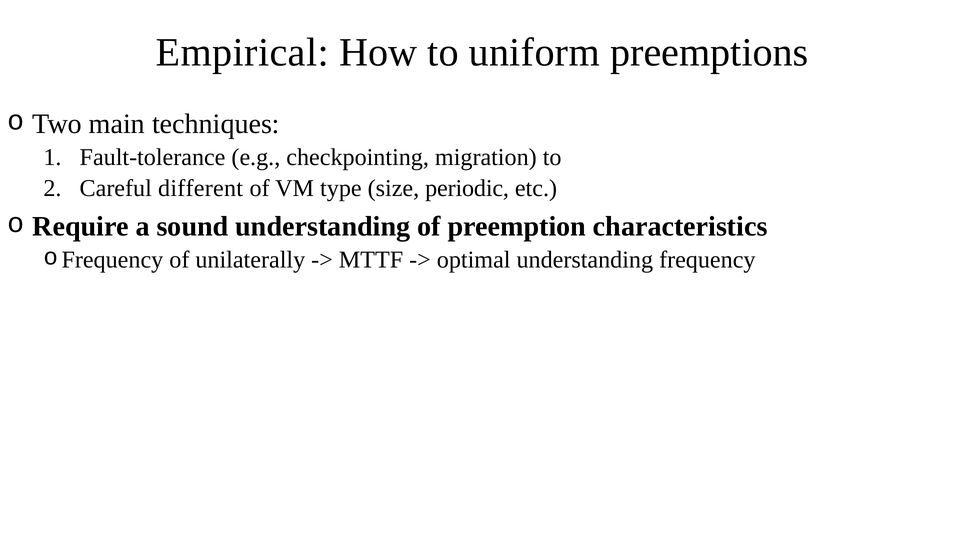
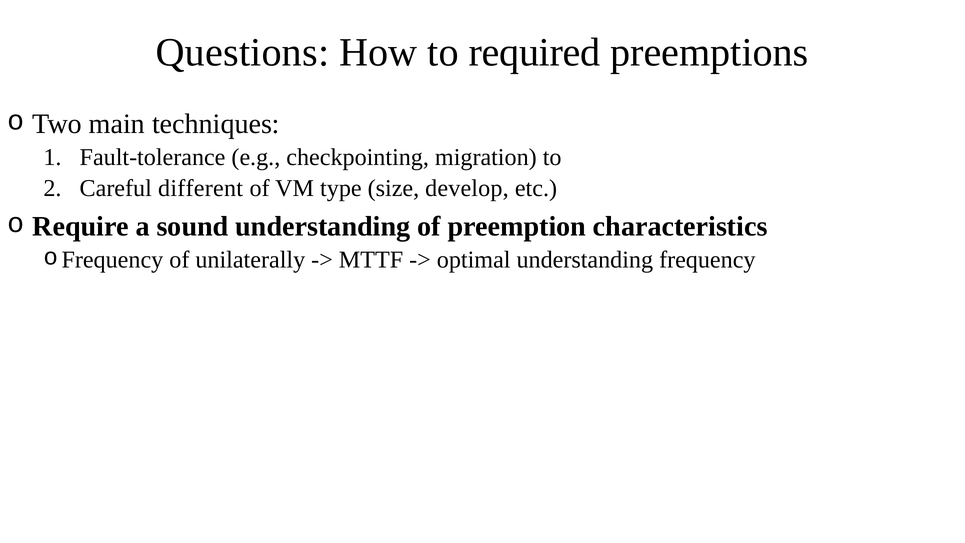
Empirical: Empirical -> Questions (242, 52)
uniform: uniform -> required (535, 52)
periodic: periodic -> develop (467, 188)
